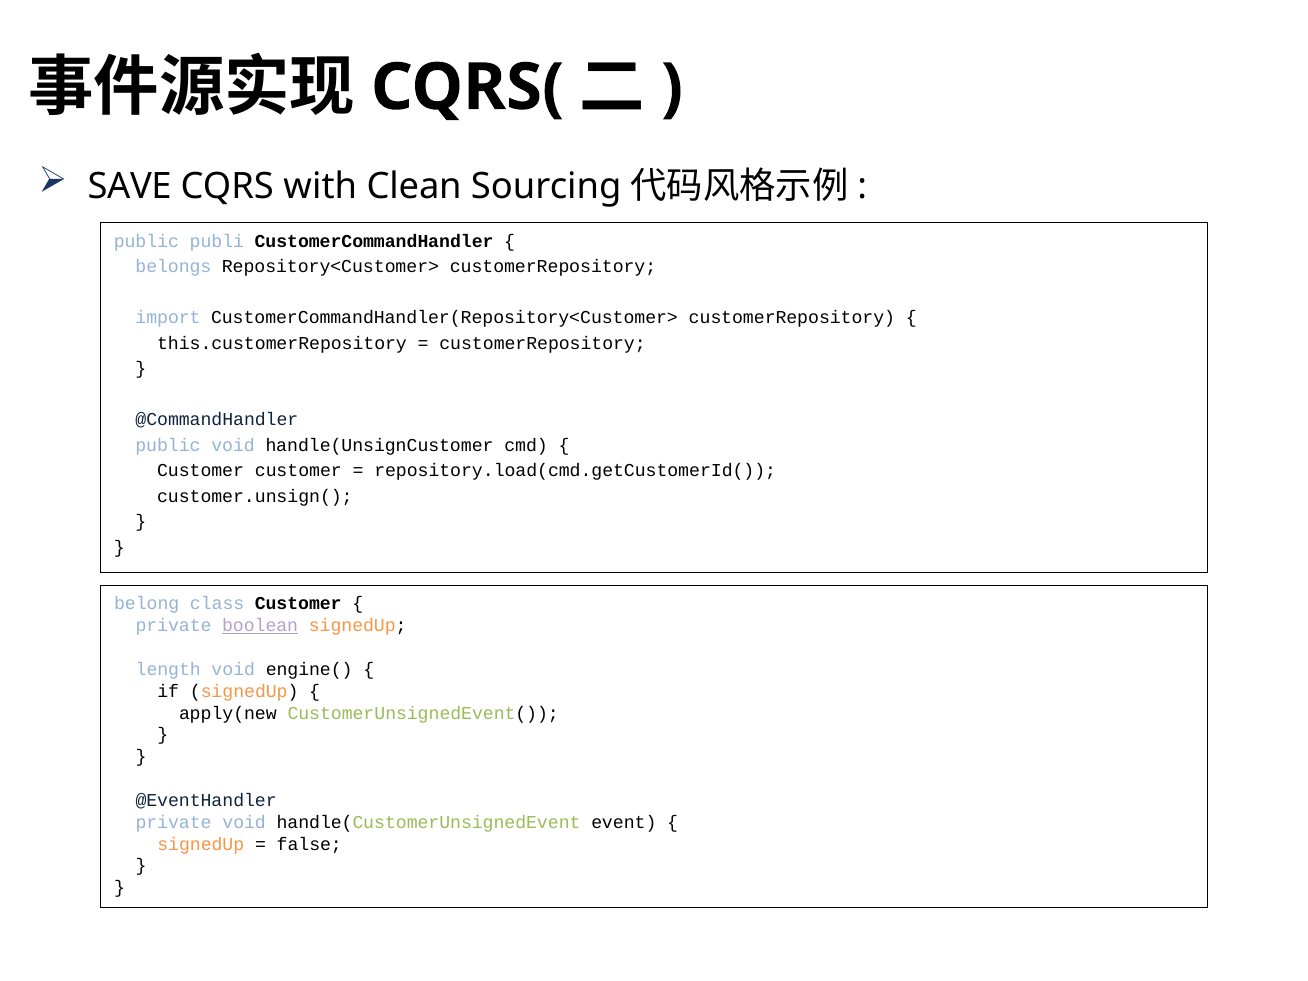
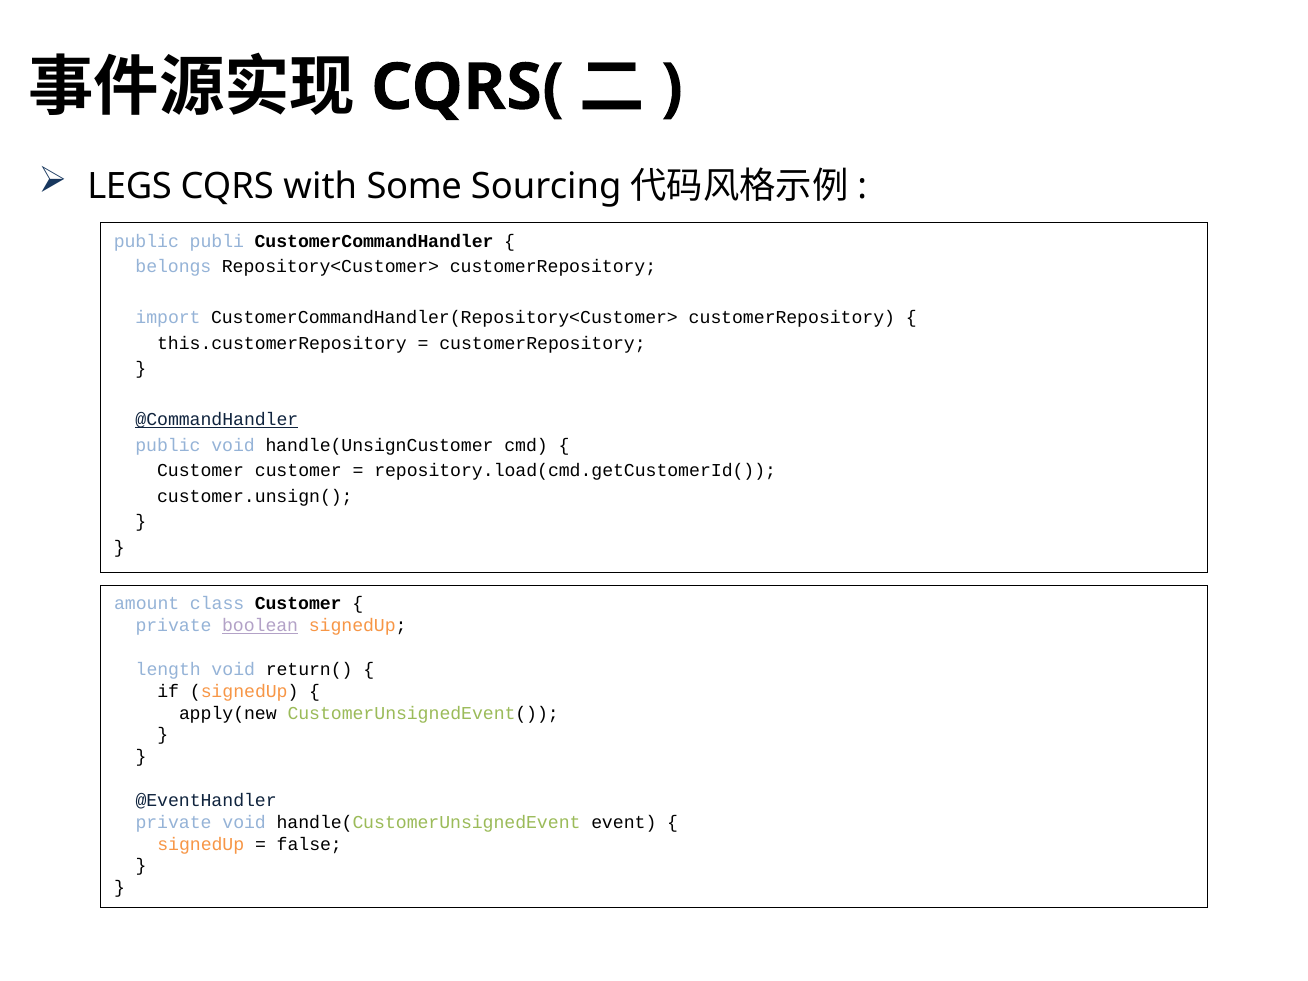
SAVE: SAVE -> LEGS (130, 187)
Clean: Clean -> Some (414, 187)
@CommandHandler underline: none -> present (217, 420)
belong: belong -> amount (147, 604)
engine(: engine( -> return( (309, 669)
